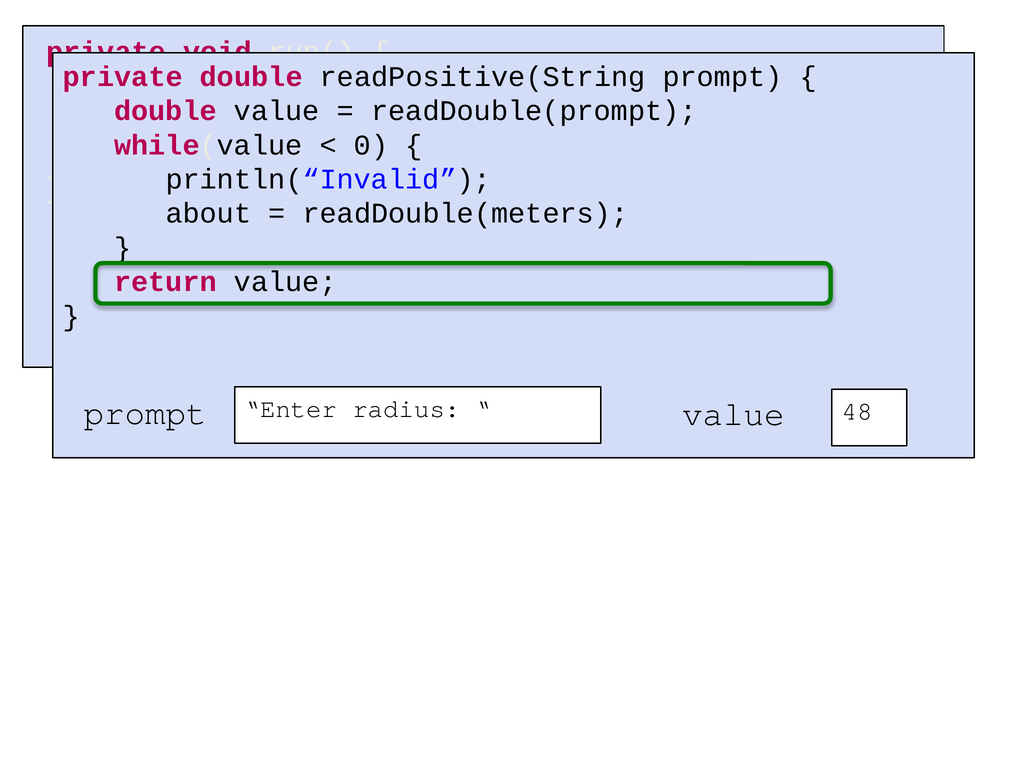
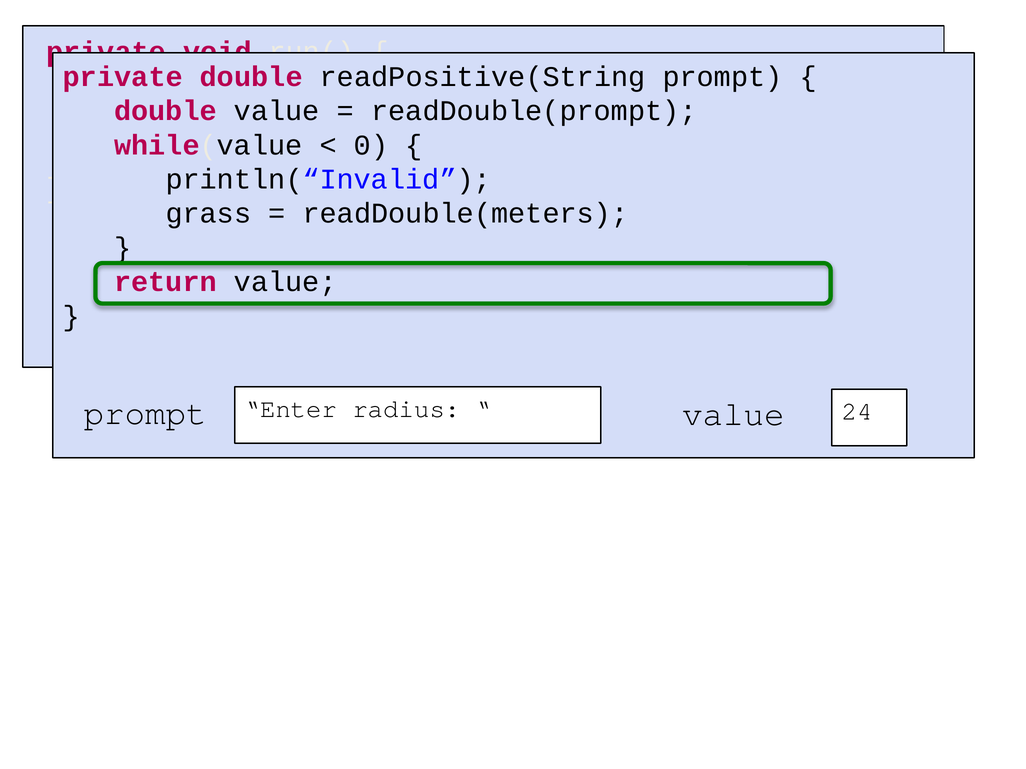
about: about -> grass (208, 214)
48: 48 -> 24 (857, 412)
